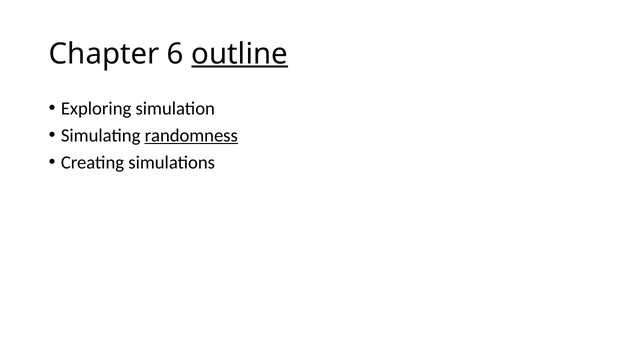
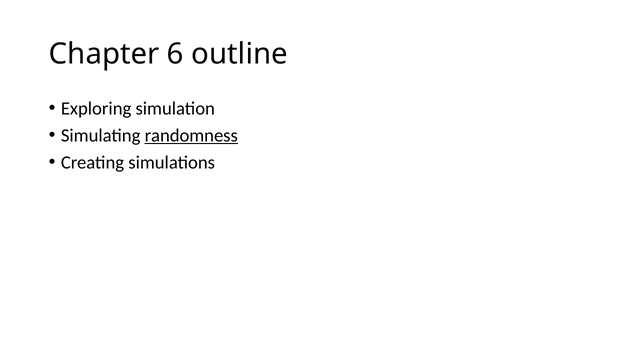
outline underline: present -> none (240, 54)
